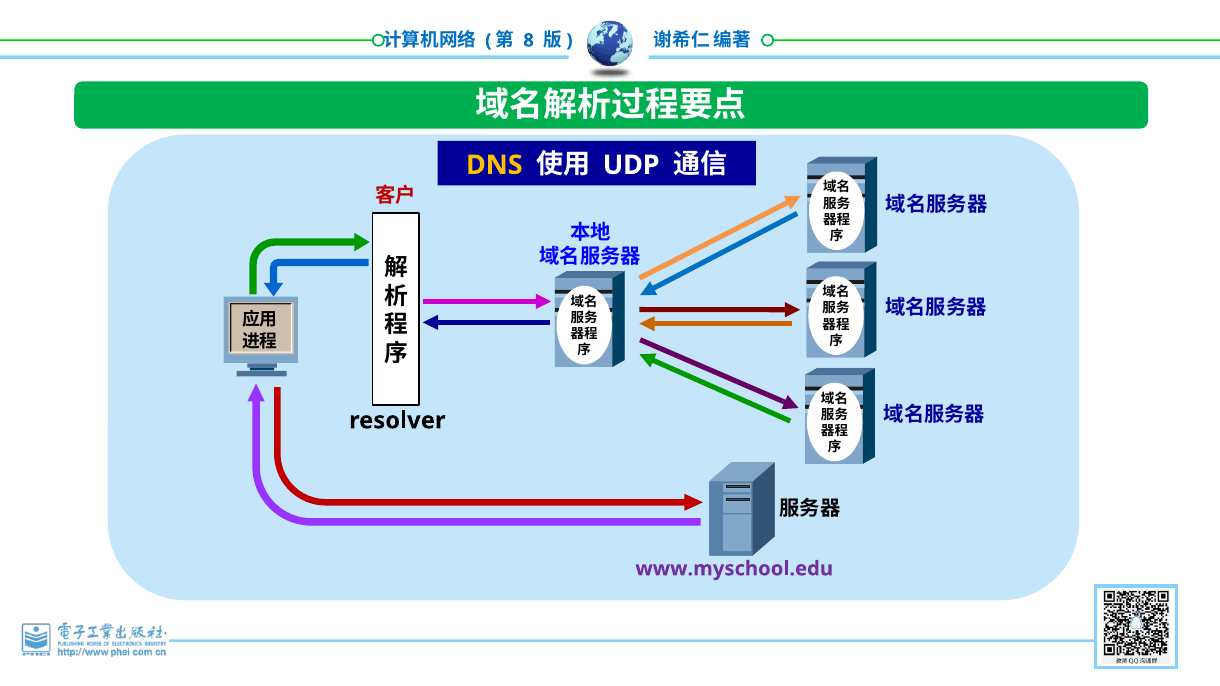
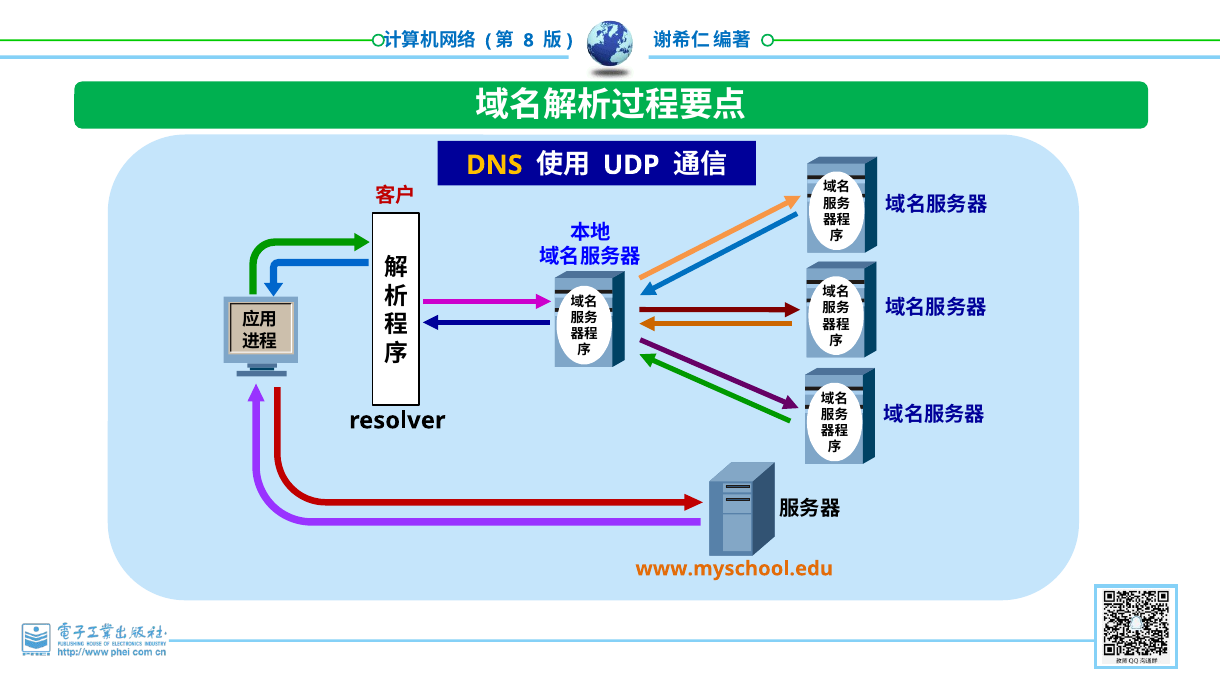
www.myschool.edu colour: purple -> orange (734, 569)
